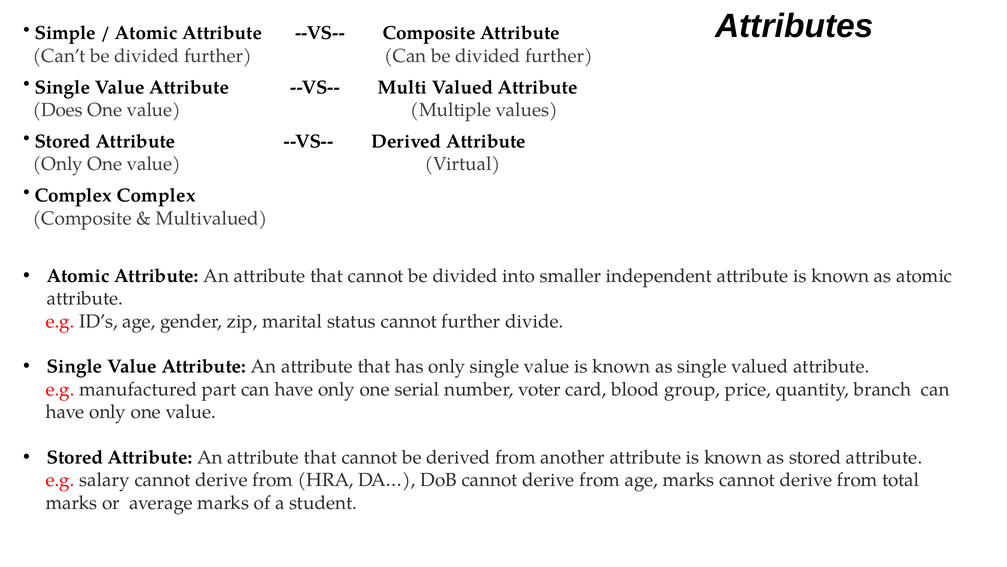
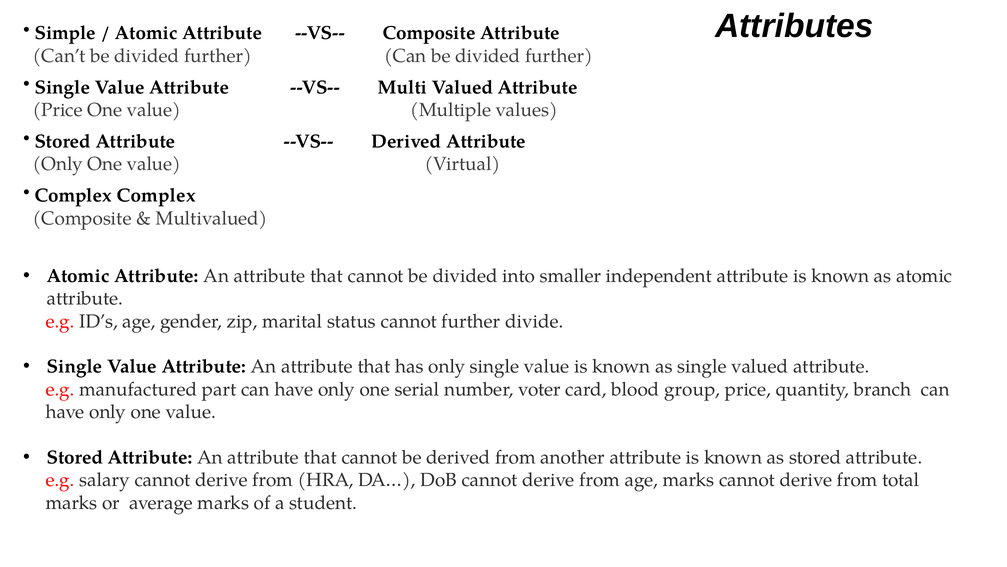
Does: Does -> Price (58, 110)
